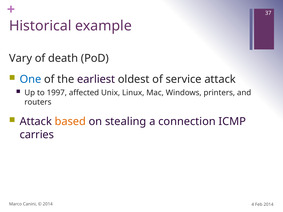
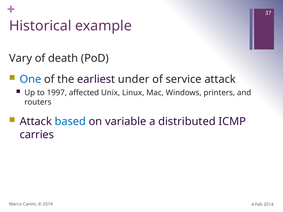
oldest: oldest -> under (134, 79)
based colour: orange -> blue (70, 122)
stealing: stealing -> variable (126, 122)
connection: connection -> distributed (187, 122)
